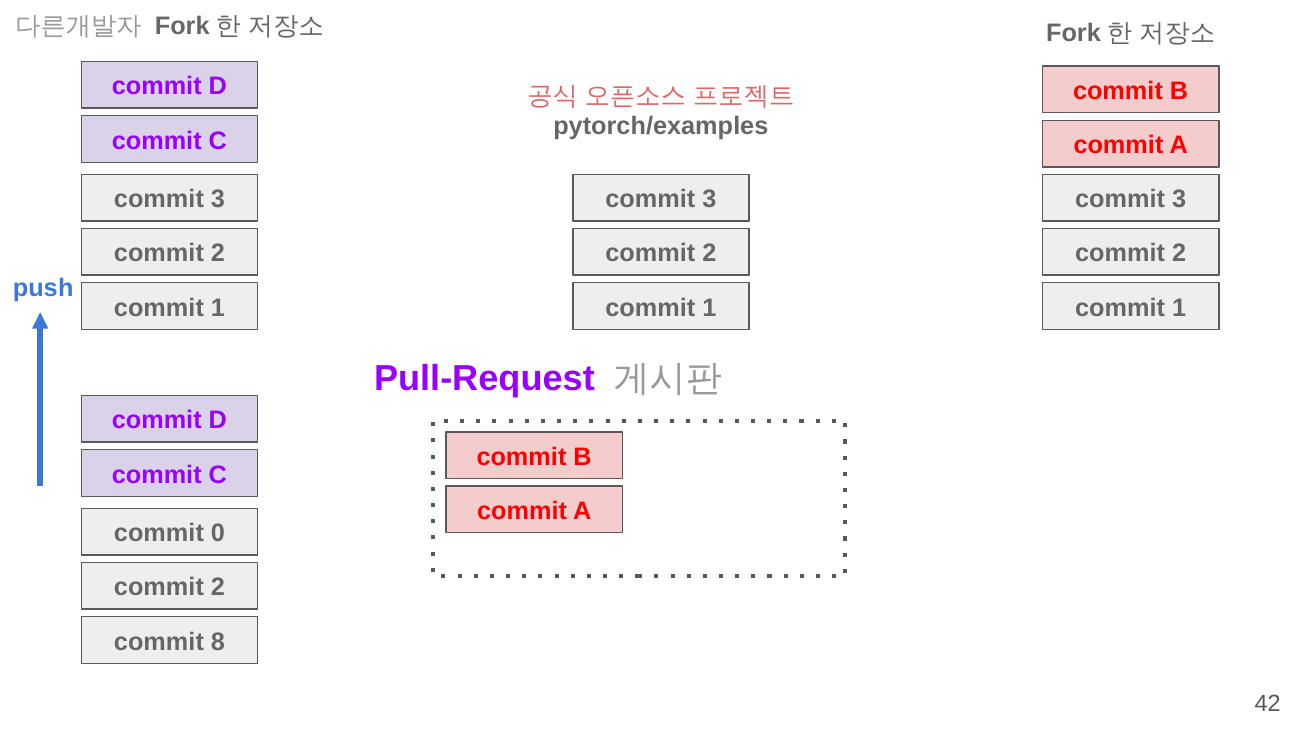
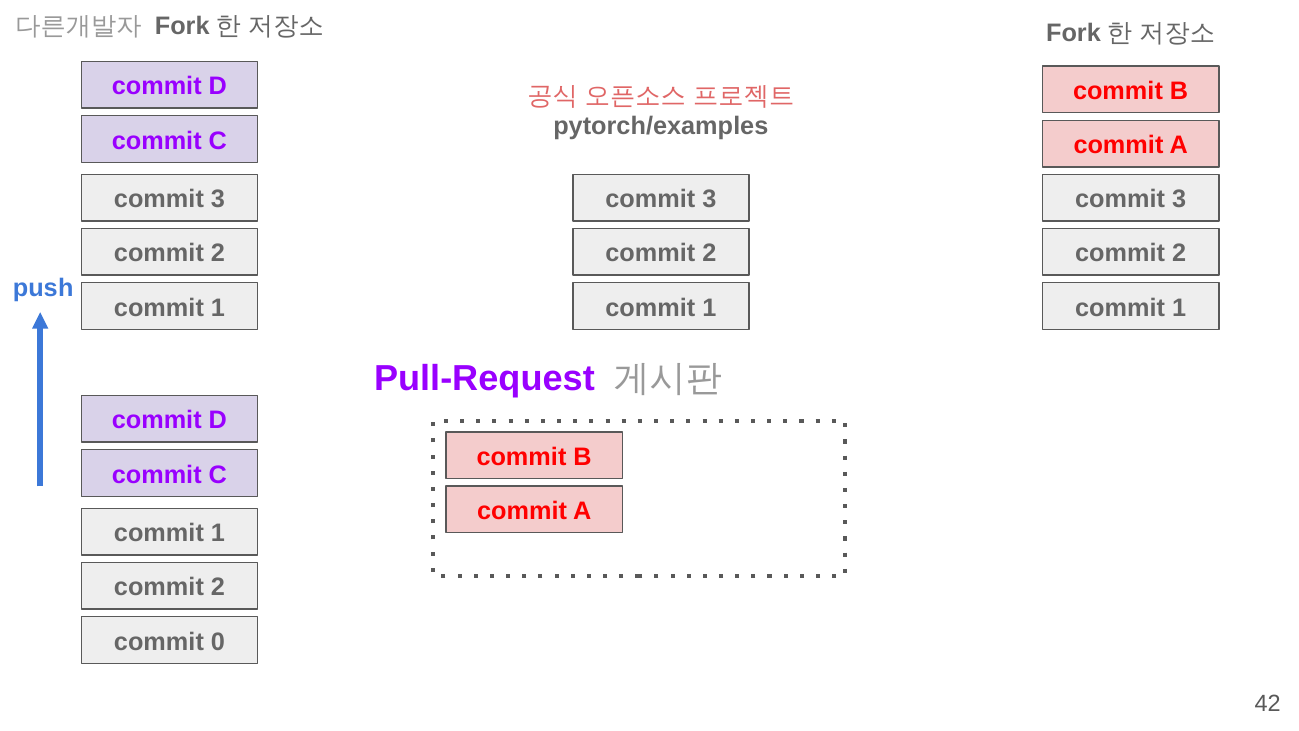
0: 0 -> 1 (218, 533)
8: 8 -> 0 (218, 642)
